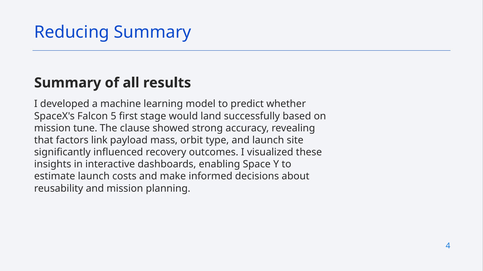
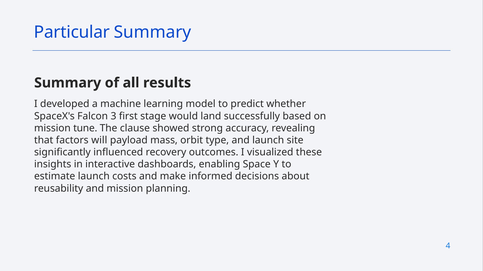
Reducing: Reducing -> Particular (72, 32)
5: 5 -> 3 (113, 116)
link: link -> will (99, 141)
